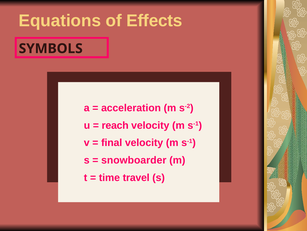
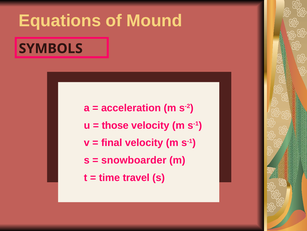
Effects: Effects -> Mound (154, 21)
reach: reach -> those (115, 125)
